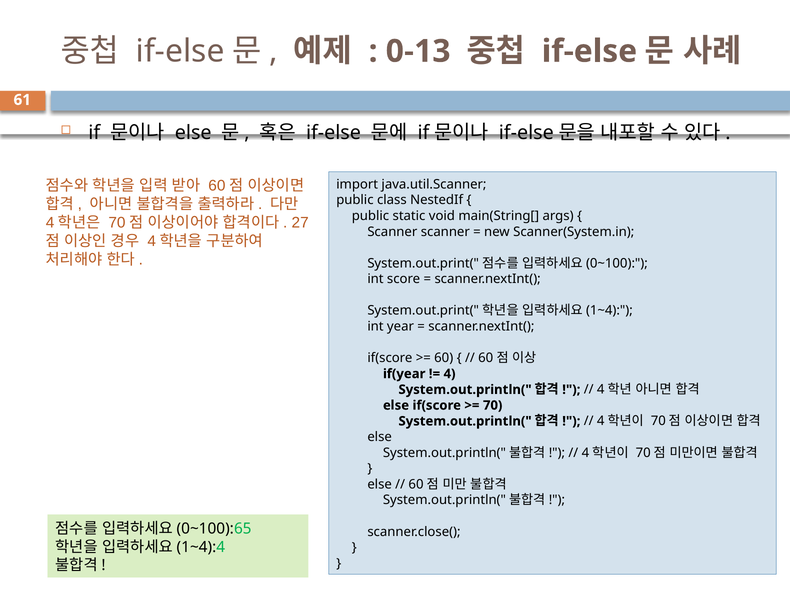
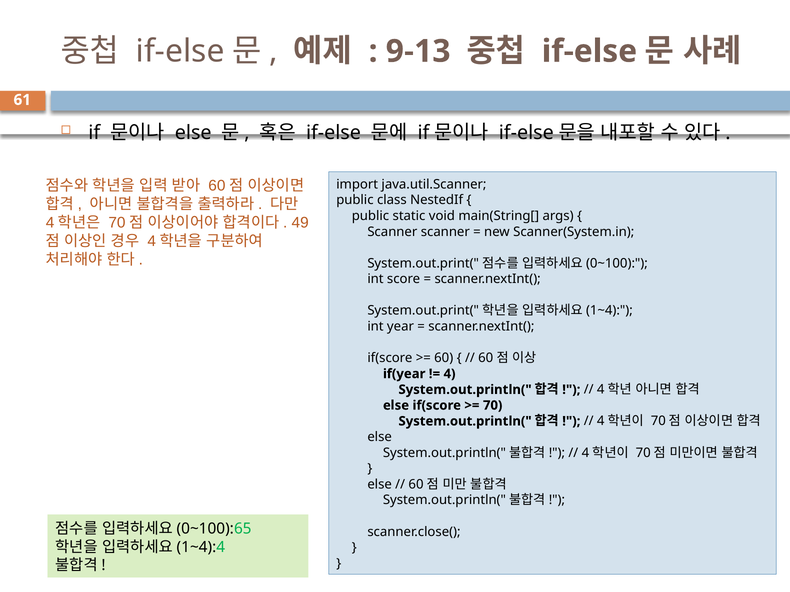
0-13: 0-13 -> 9-13 (418, 51)
27: 27 -> 49 (300, 223)
